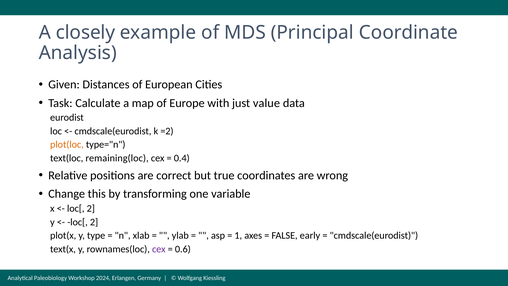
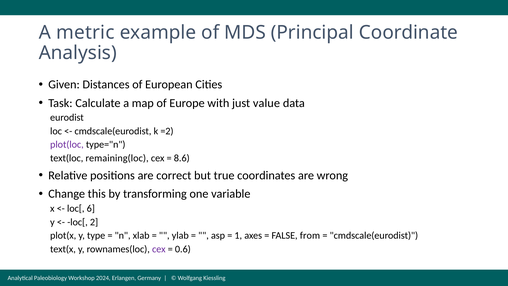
closely: closely -> metric (85, 32)
plot(loc colour: orange -> purple (67, 145)
0.4: 0.4 -> 8.6 (182, 158)
2: 2 -> 6 (91, 208)
early: early -> from (310, 235)
